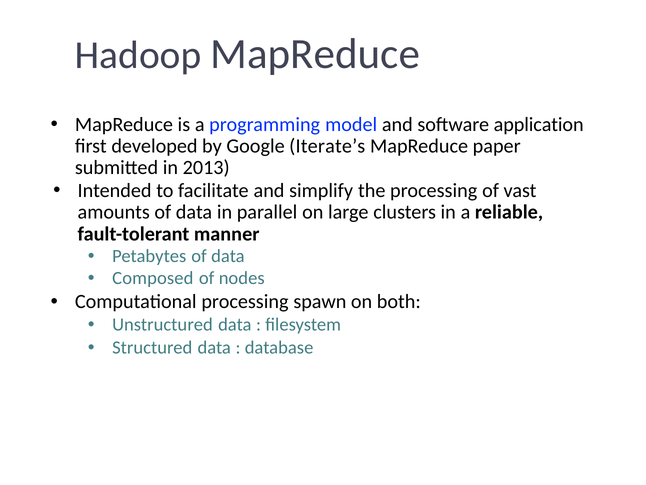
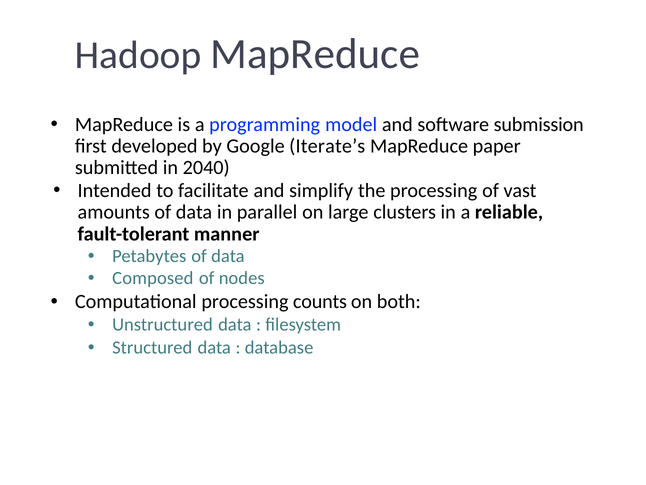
application: application -> submission (539, 124)
2013: 2013 -> 2040 (206, 168)
spawn: spawn -> counts (320, 301)
